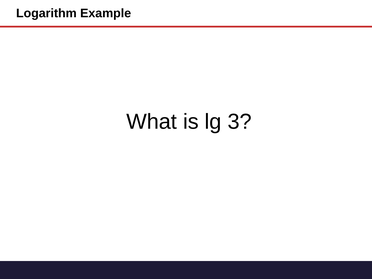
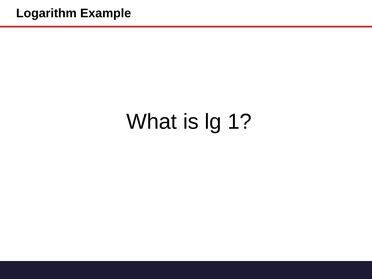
3: 3 -> 1 (240, 122)
